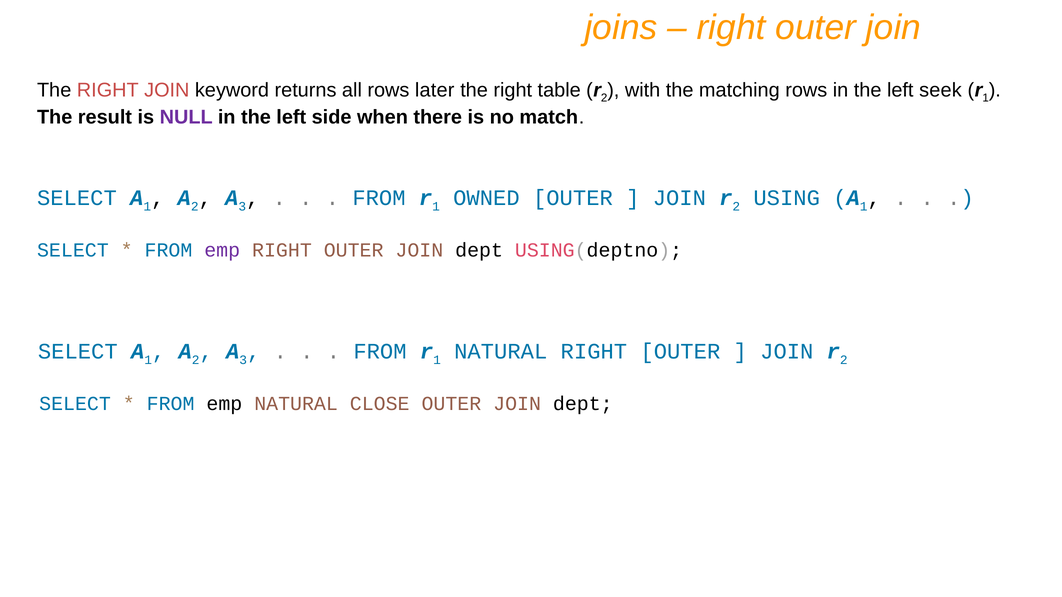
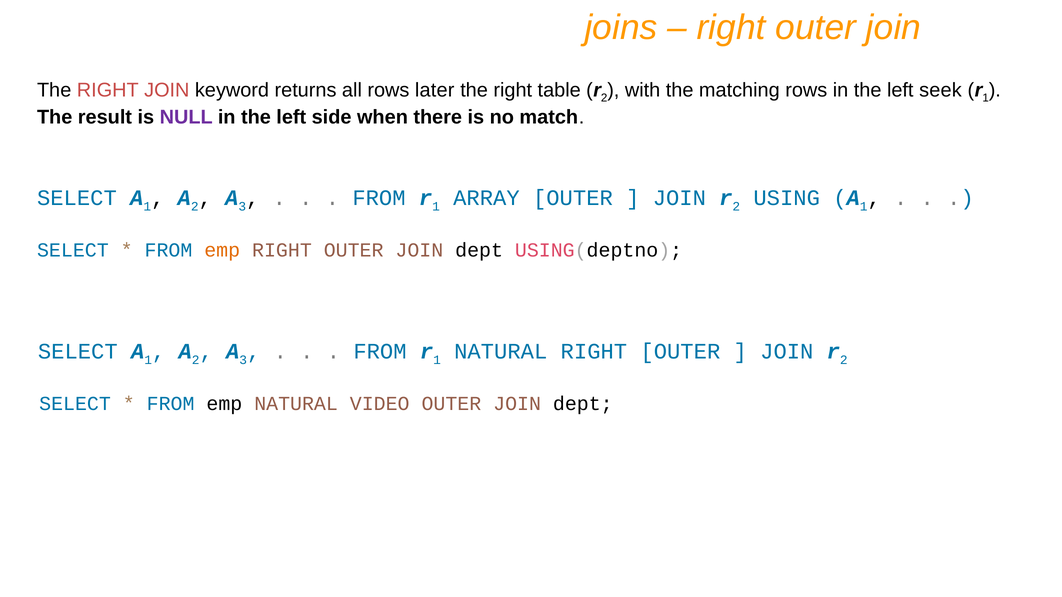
OWNED: OWNED -> ARRAY (486, 198)
emp colour: purple -> orange (222, 251)
CLOSE: CLOSE -> VIDEO (380, 404)
